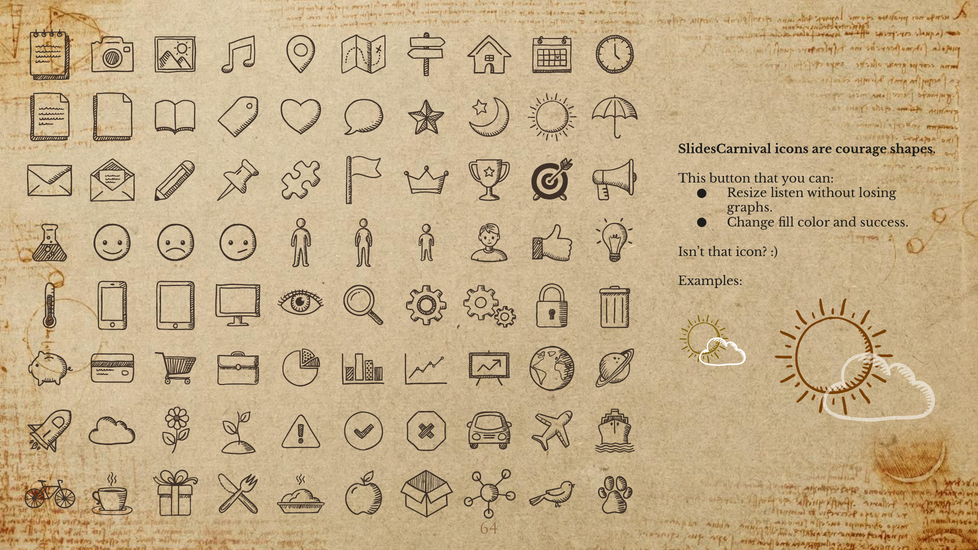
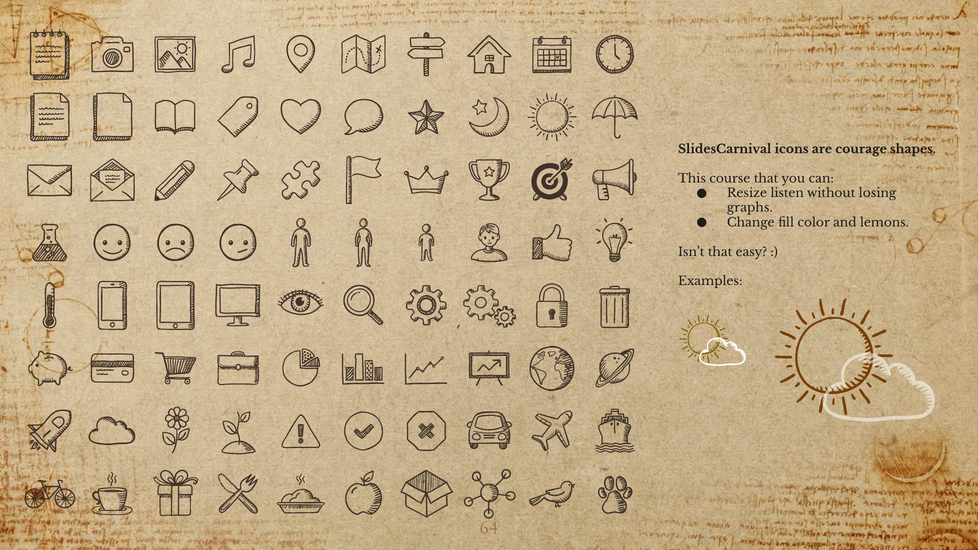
button: button -> course (730, 179)
success: success -> lemons (884, 223)
icon: icon -> easy (751, 252)
